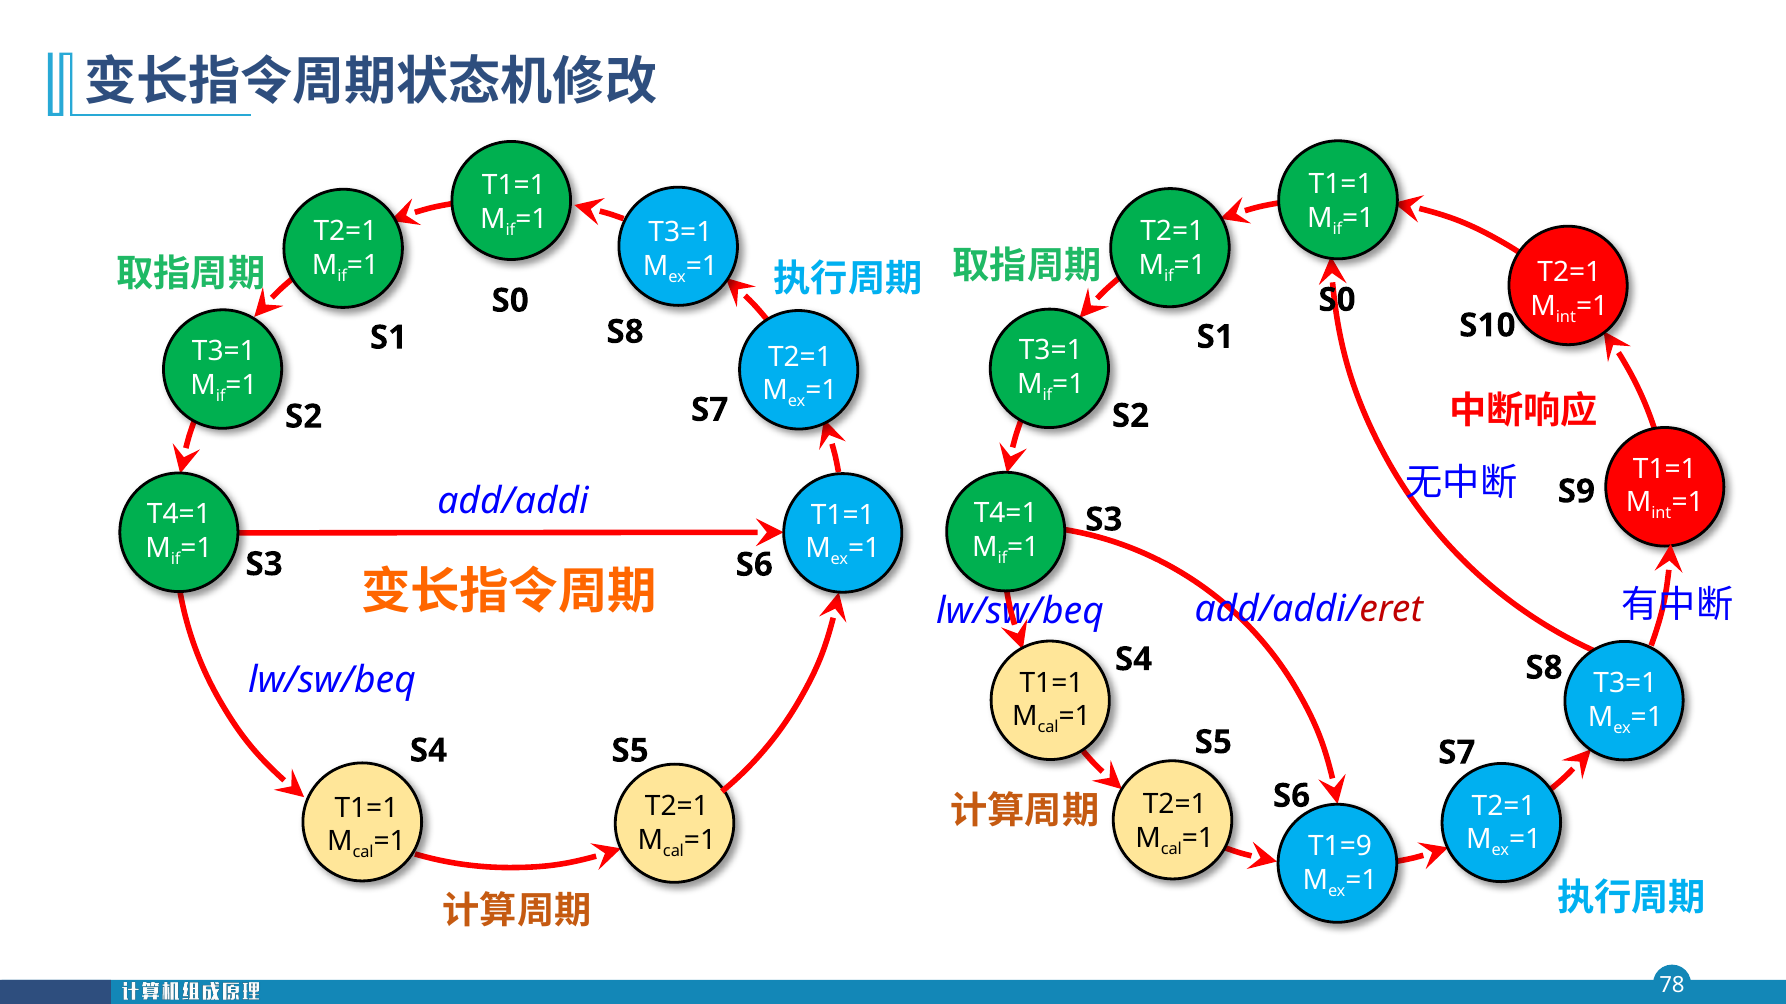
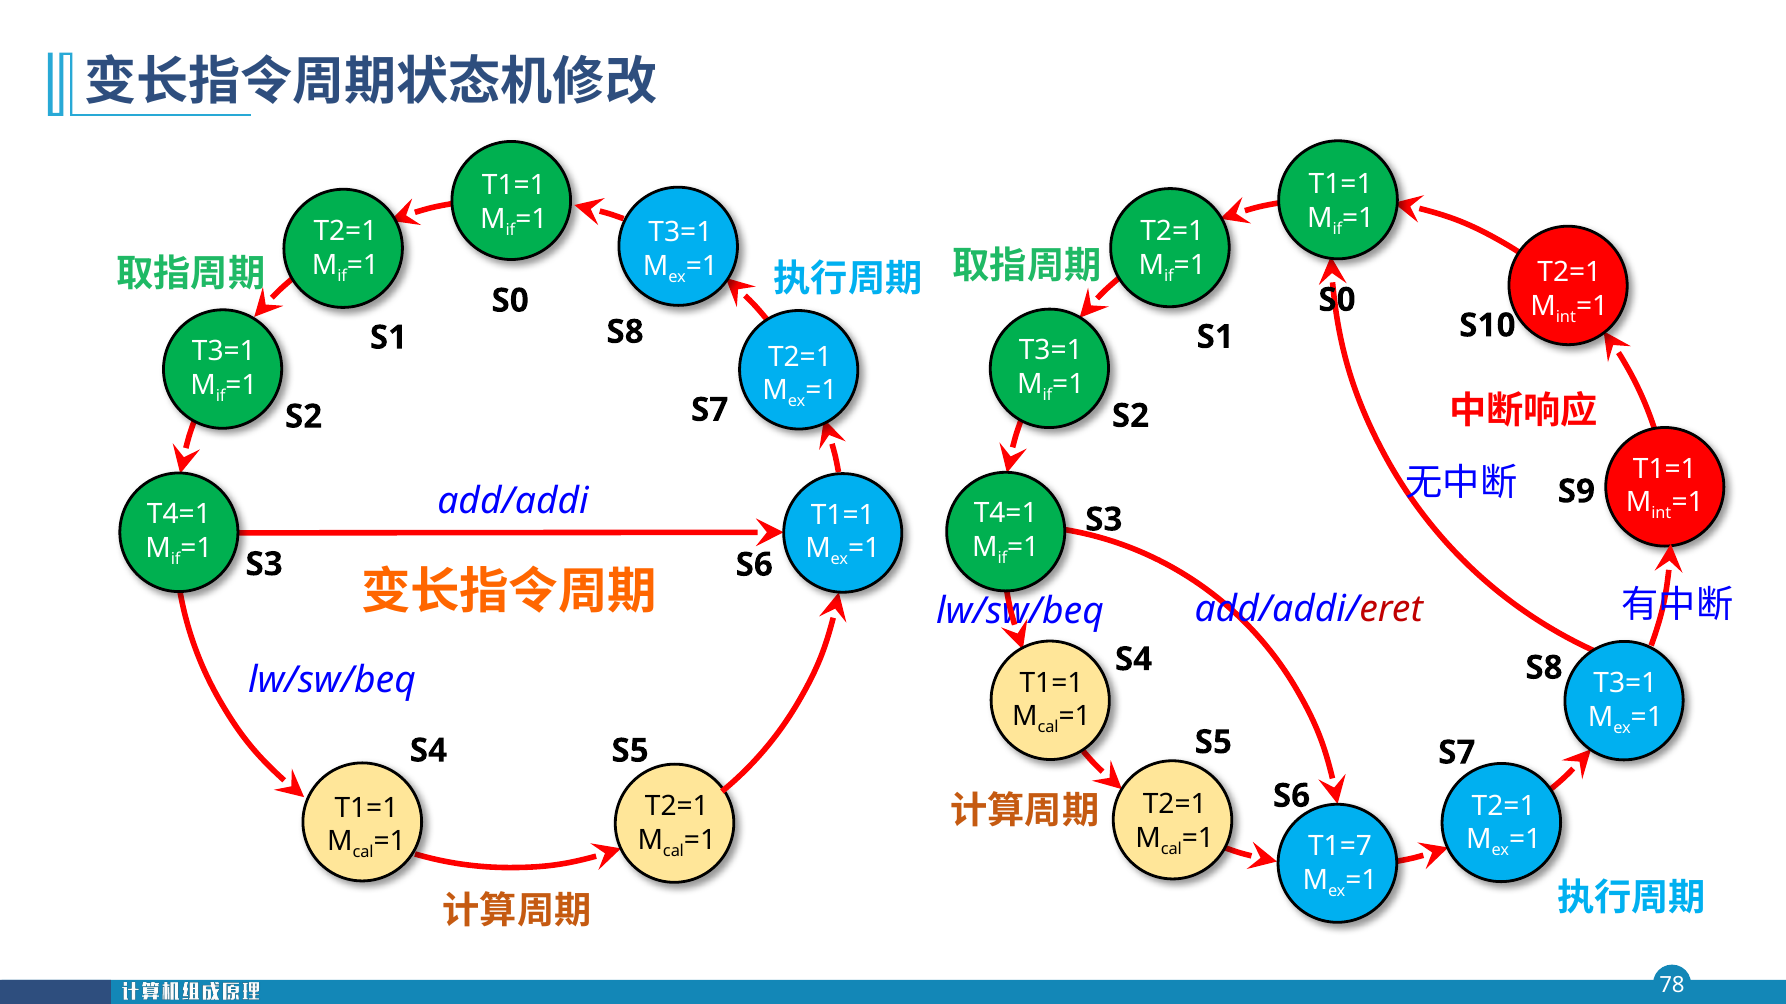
T1=9: T1=9 -> T1=7 (1340, 847)
